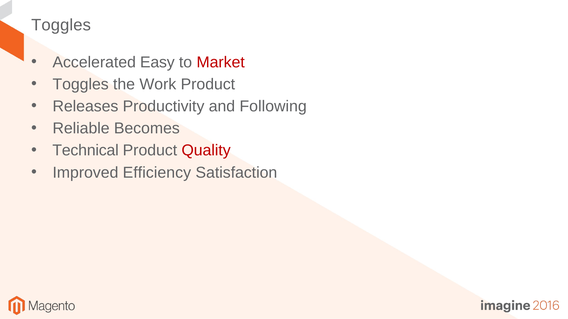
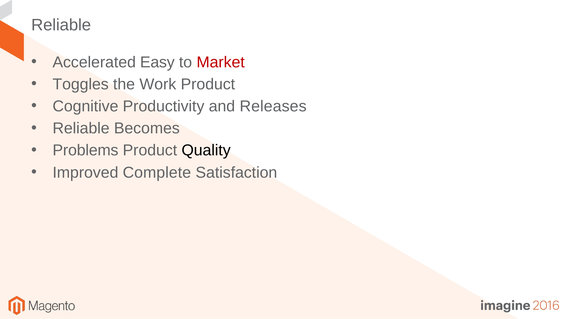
Toggles: Toggles -> Reliable (61, 25)
Releases: Releases -> Cognitive (85, 107)
Following: Following -> Releases (273, 107)
Technical: Technical -> Problems (86, 151)
Quality colour: red -> black (206, 151)
Efficiency: Efficiency -> Complete (157, 173)
